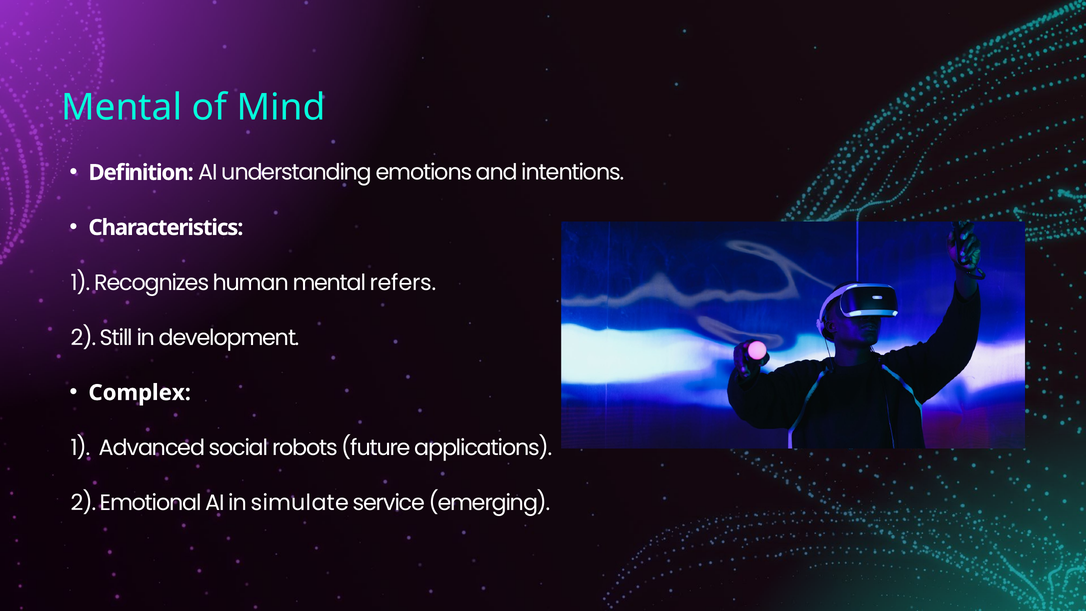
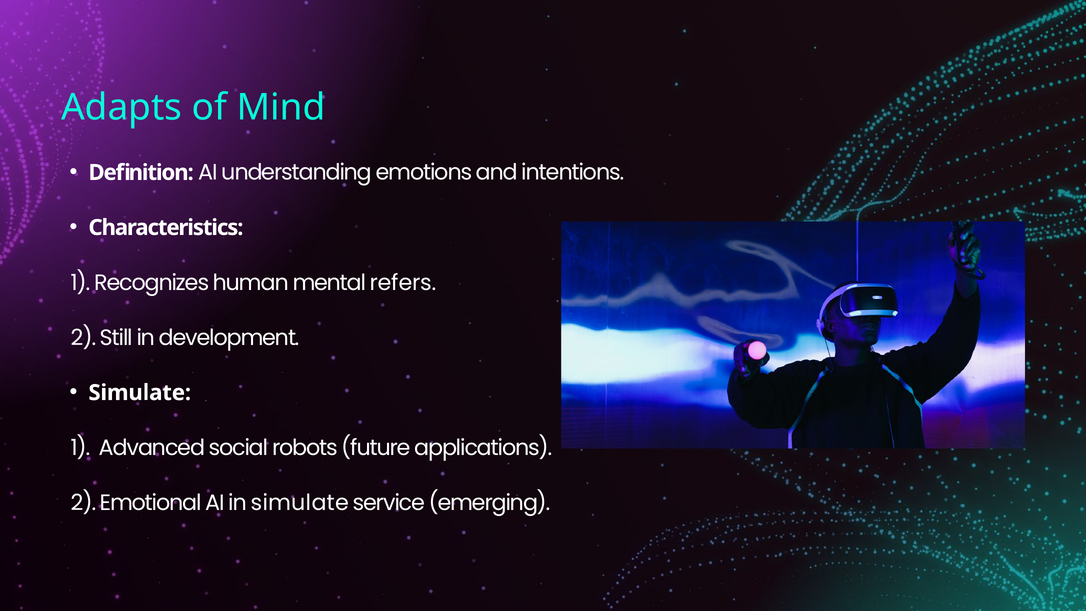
Mental: Mental -> Adapts (122, 108)
Complex: Complex -> Simulate (140, 393)
